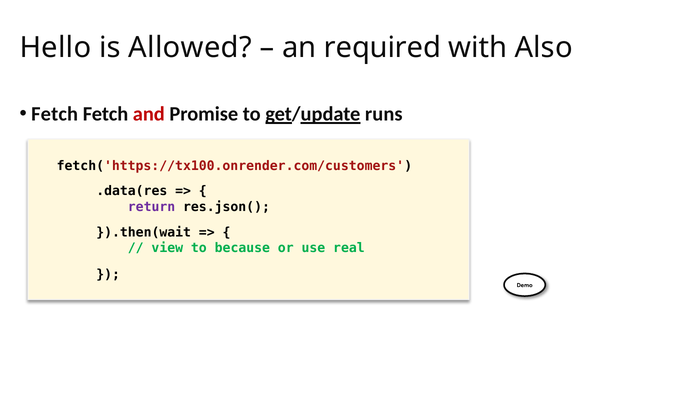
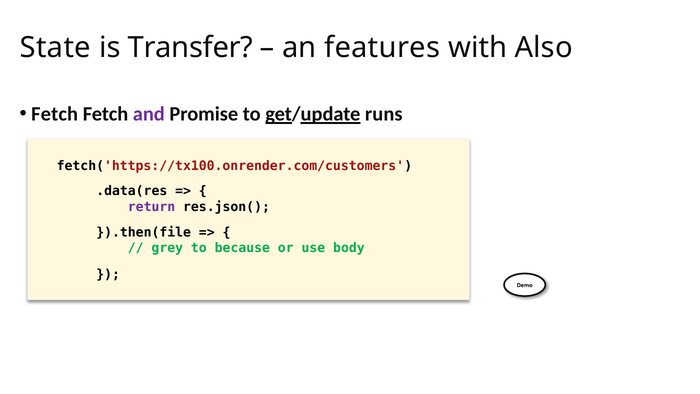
Hello: Hello -> State (55, 48)
Allowed: Allowed -> Transfer (190, 48)
required: required -> features (382, 48)
and colour: red -> purple (149, 114)
}).then(wait: }).then(wait -> }).then(file (144, 232)
view: view -> grey (167, 248)
real: real -> body (349, 248)
